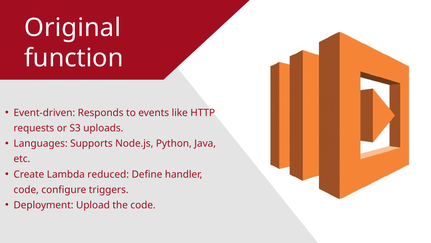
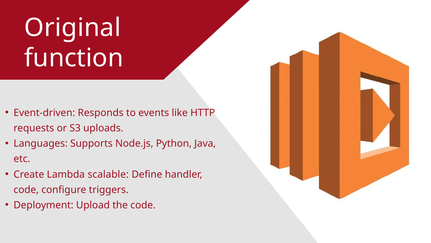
reduced: reduced -> scalable (108, 174)
